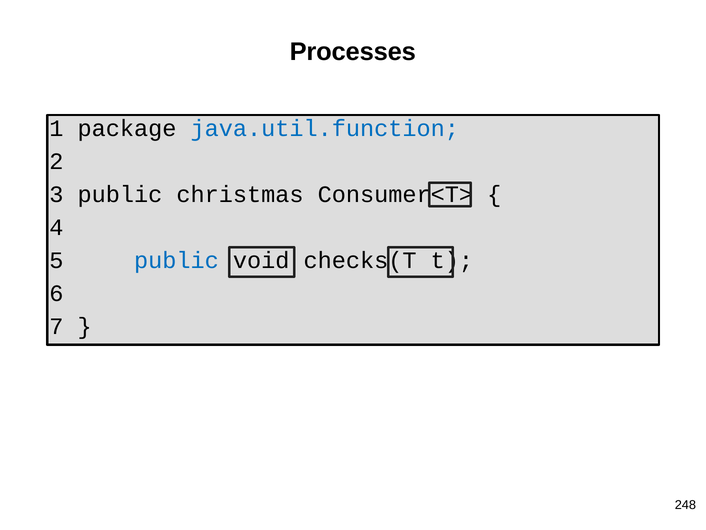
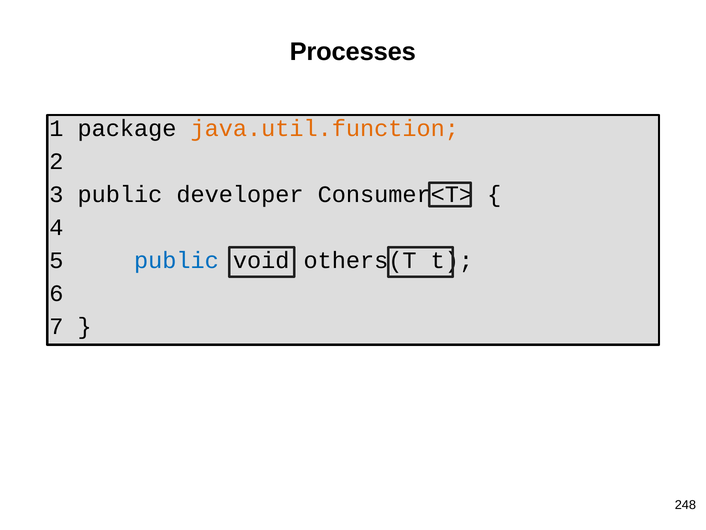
java.util.function colour: blue -> orange (325, 129)
christmas: christmas -> developer (240, 194)
checks(T: checks(T -> others(T (360, 260)
